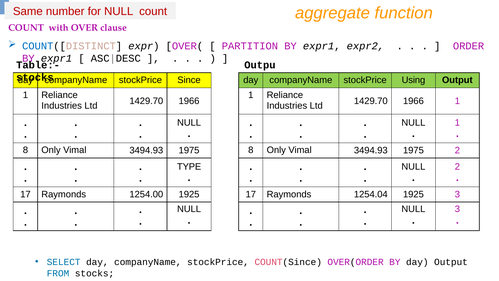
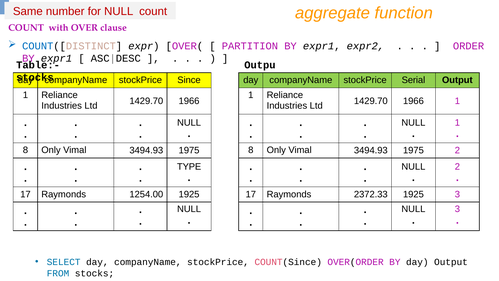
Using: Using -> Serial (413, 80)
1254.04: 1254.04 -> 2372.33 (371, 194)
